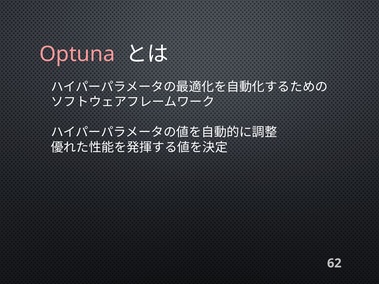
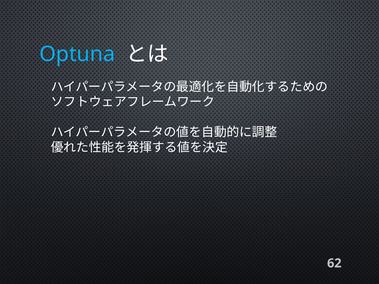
Optuna colour: pink -> light blue (77, 54)
